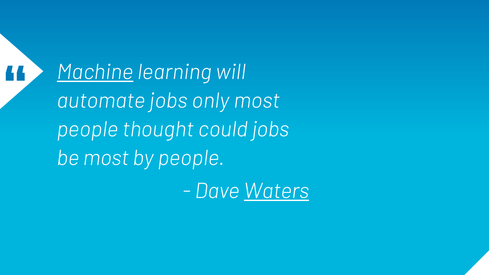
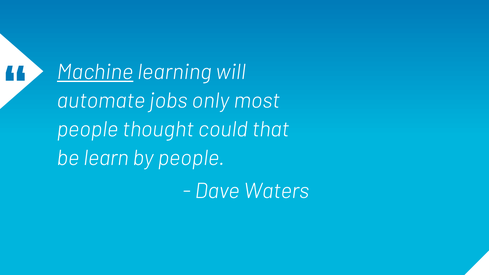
could jobs: jobs -> that (271, 130)
be most: most -> learn (106, 158)
Waters underline: present -> none (277, 191)
